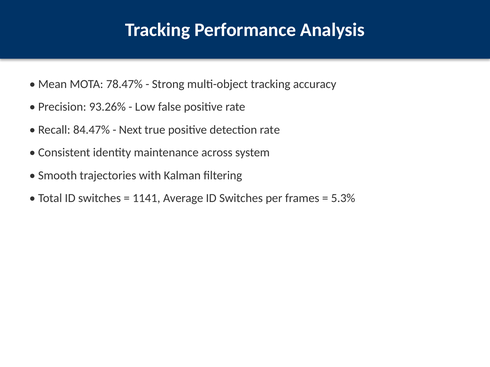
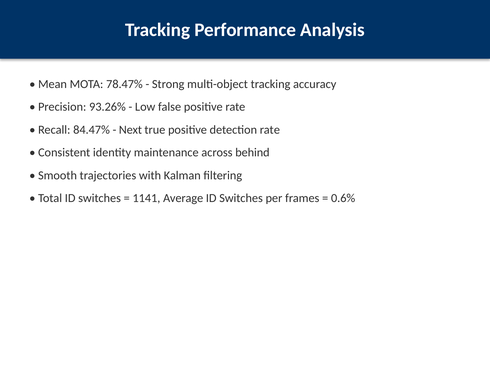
system: system -> behind (252, 153)
5.3%: 5.3% -> 0.6% (343, 198)
